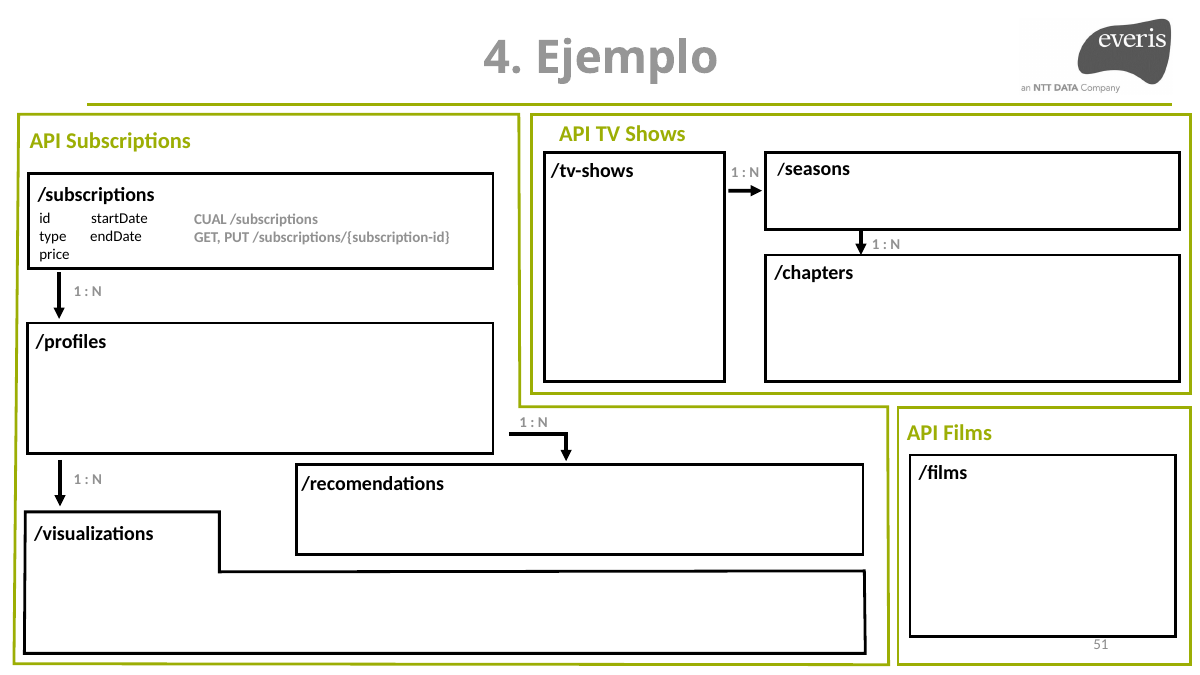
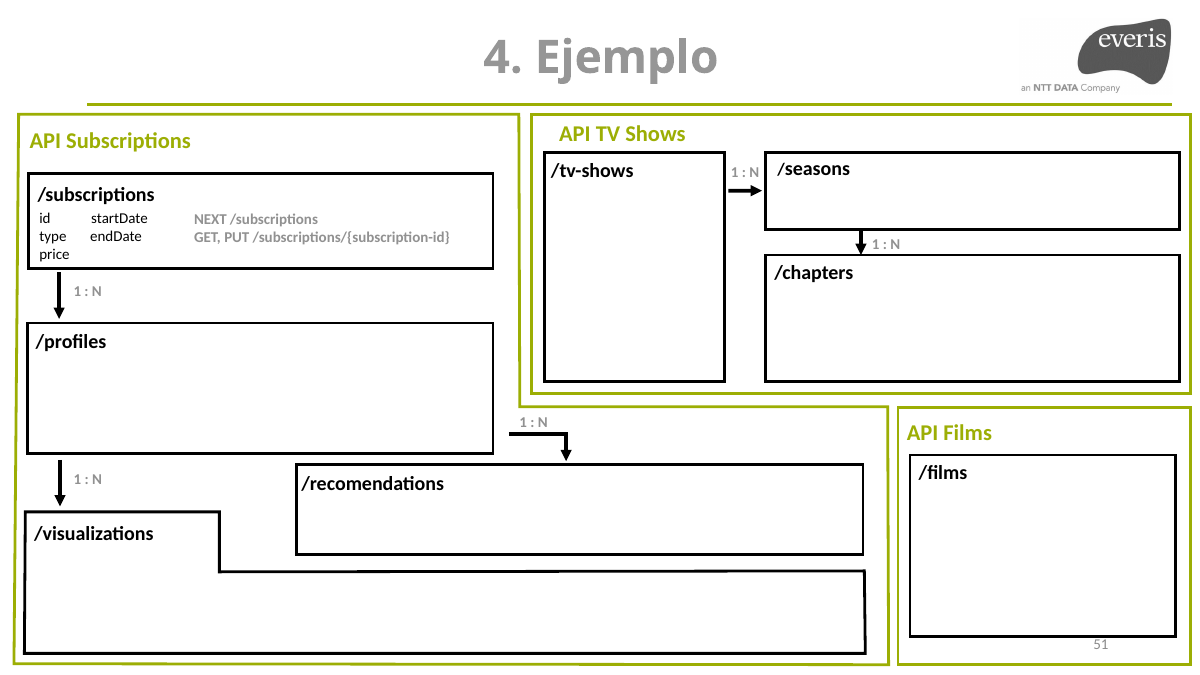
CUAL: CUAL -> NEXT (210, 219)
